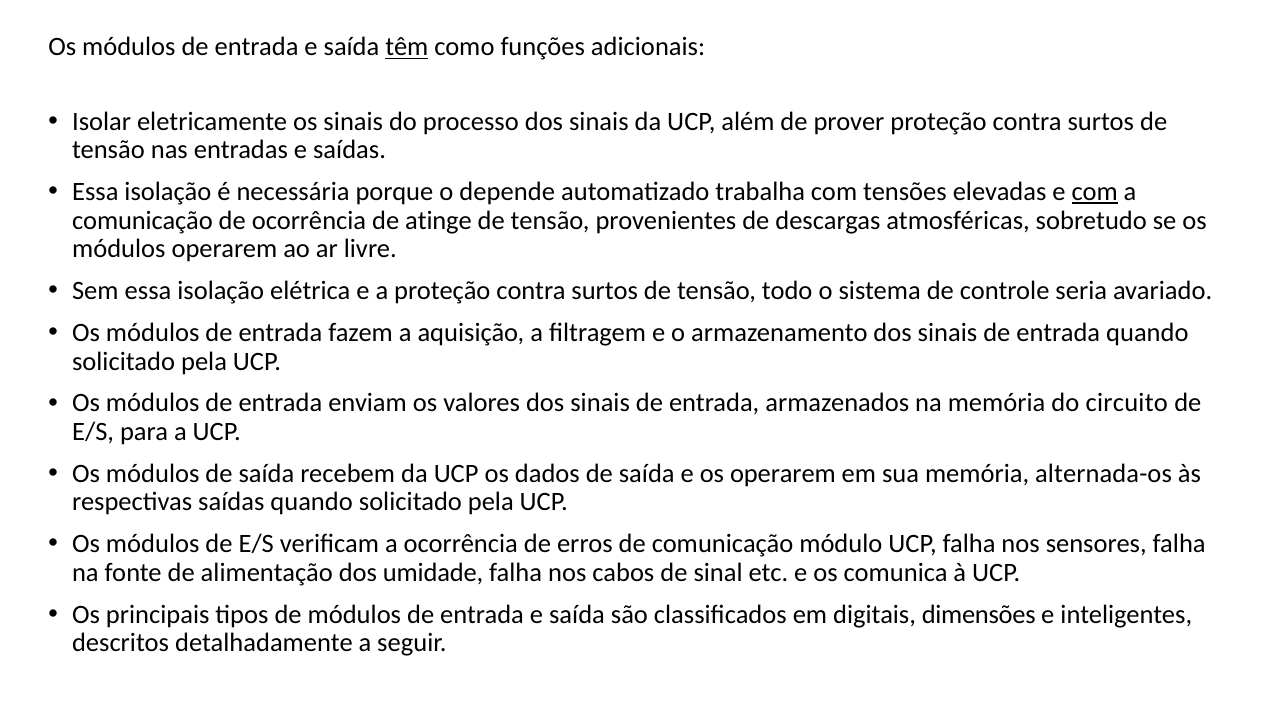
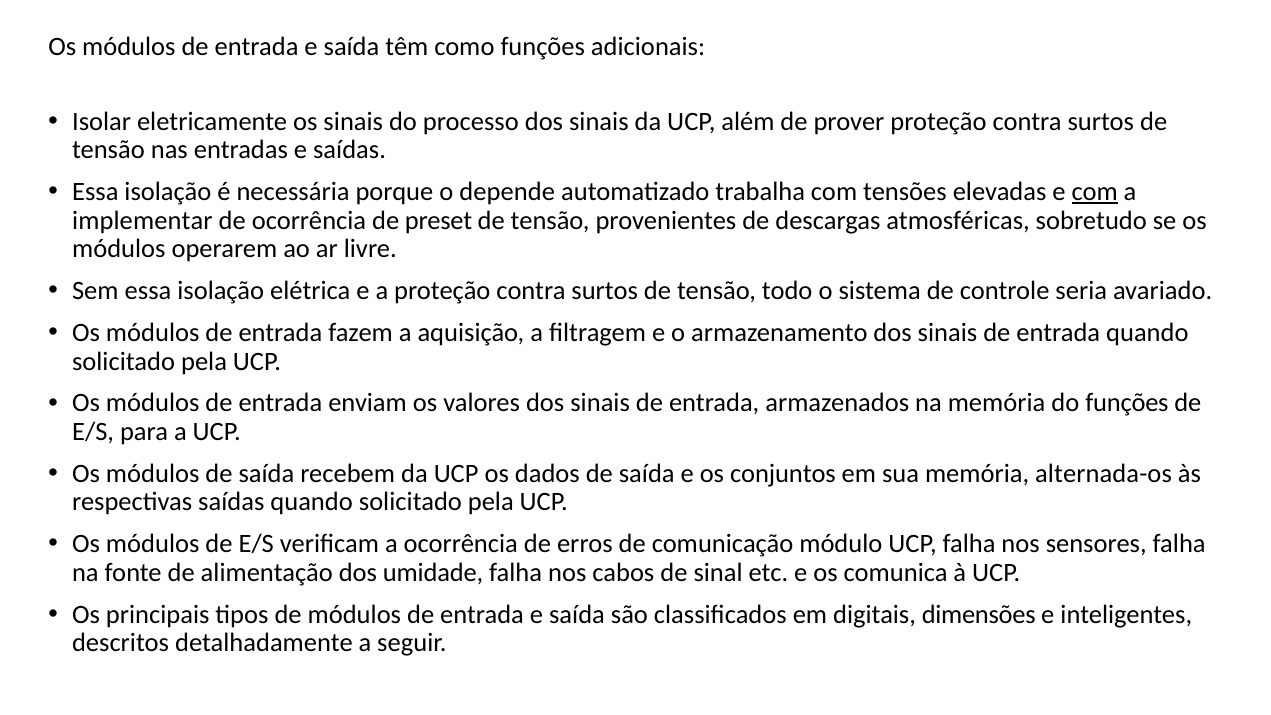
têm underline: present -> none (407, 47)
comunicação: comunicação -> implementar (142, 220)
atinge: atinge -> preset (439, 220)
do circuito: circuito -> funções (1127, 403)
os operarem: operarem -> conjuntos (783, 474)
